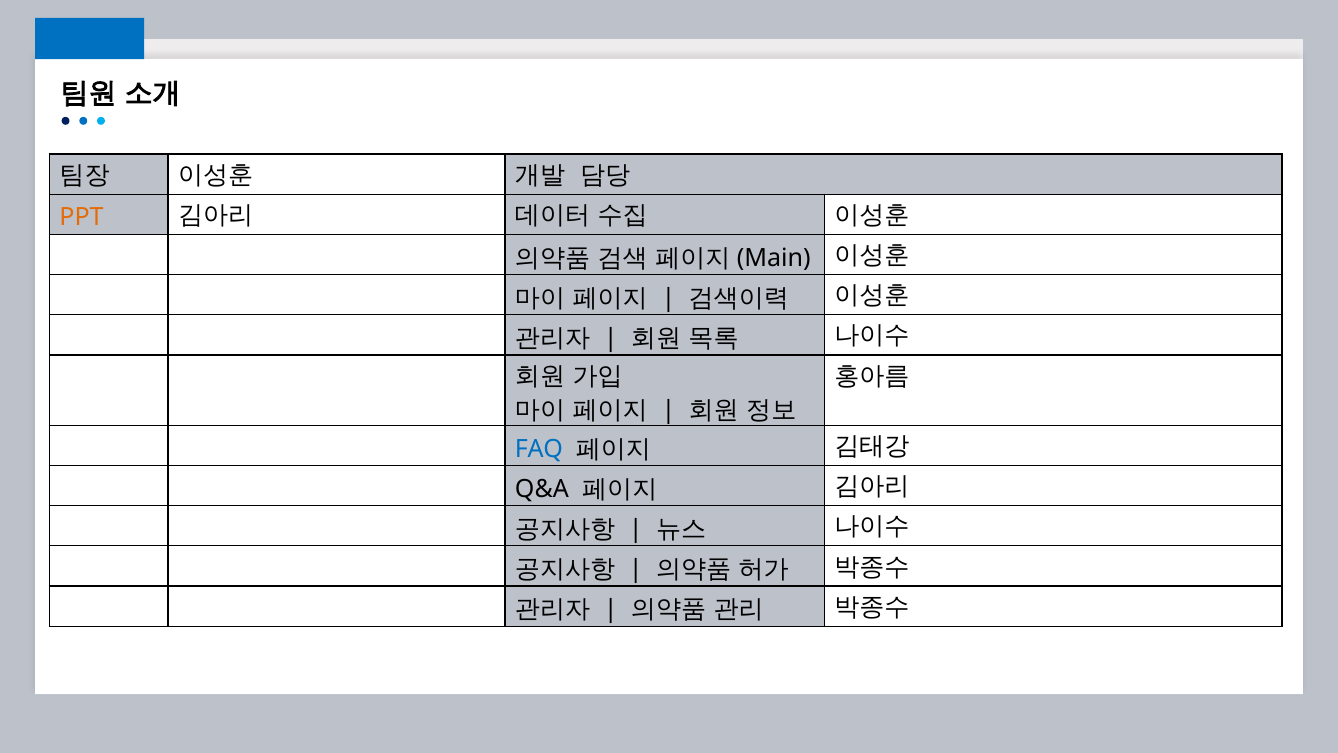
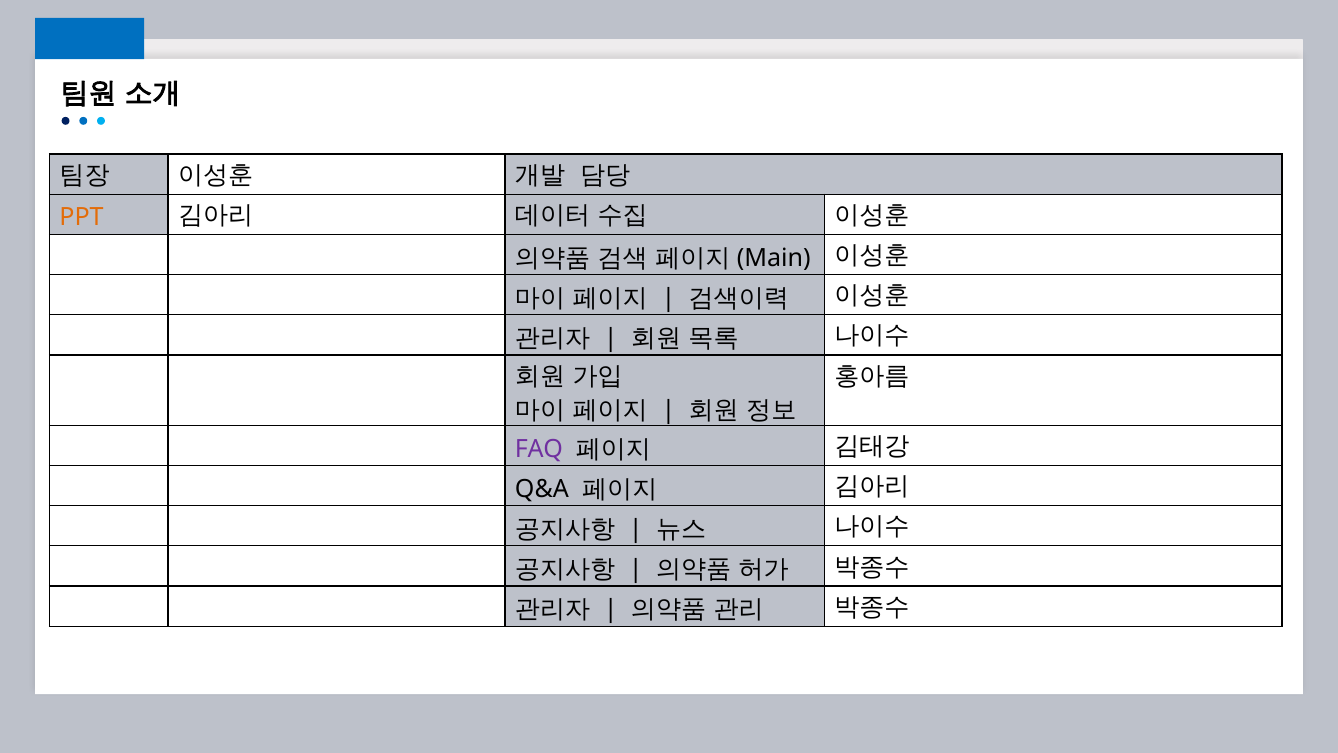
FAQ colour: blue -> purple (539, 449)
